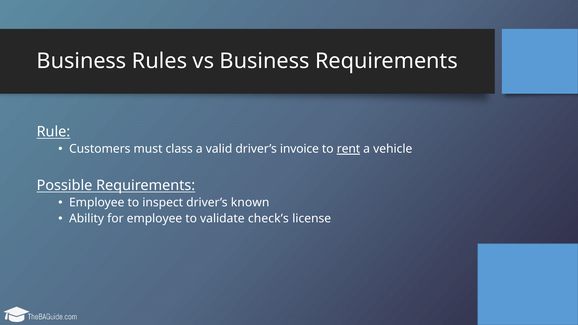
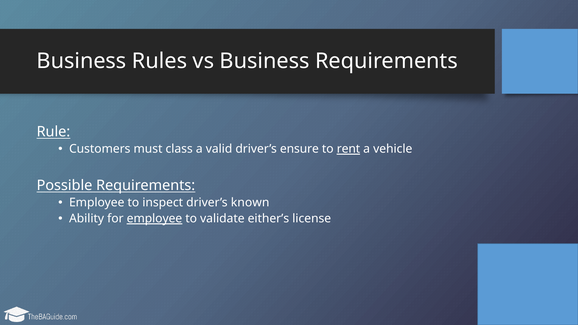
invoice: invoice -> ensure (299, 149)
employee underline: none -> present (154, 219)
check’s: check’s -> either’s (268, 219)
